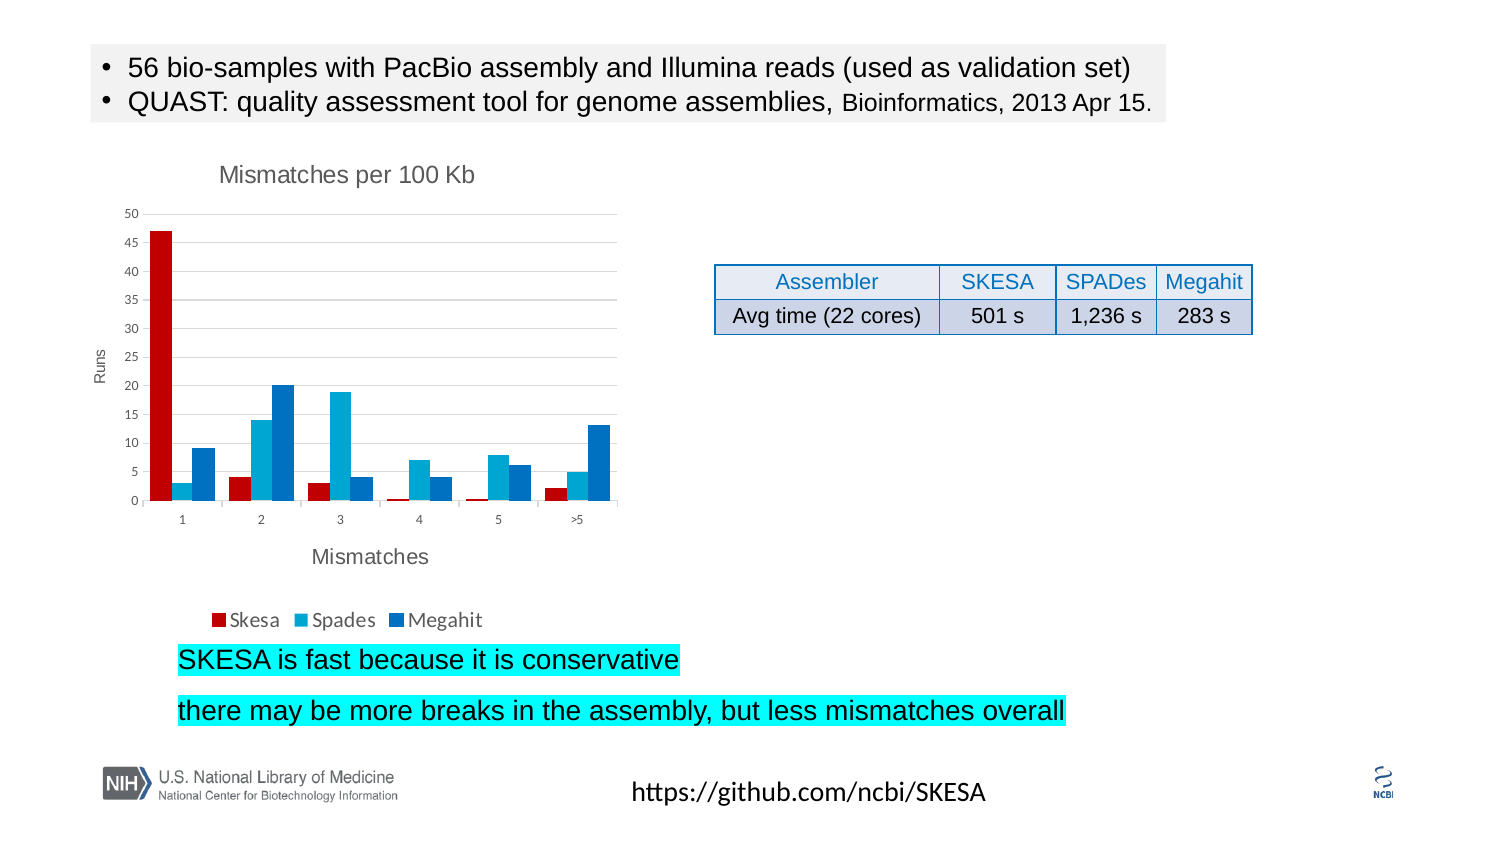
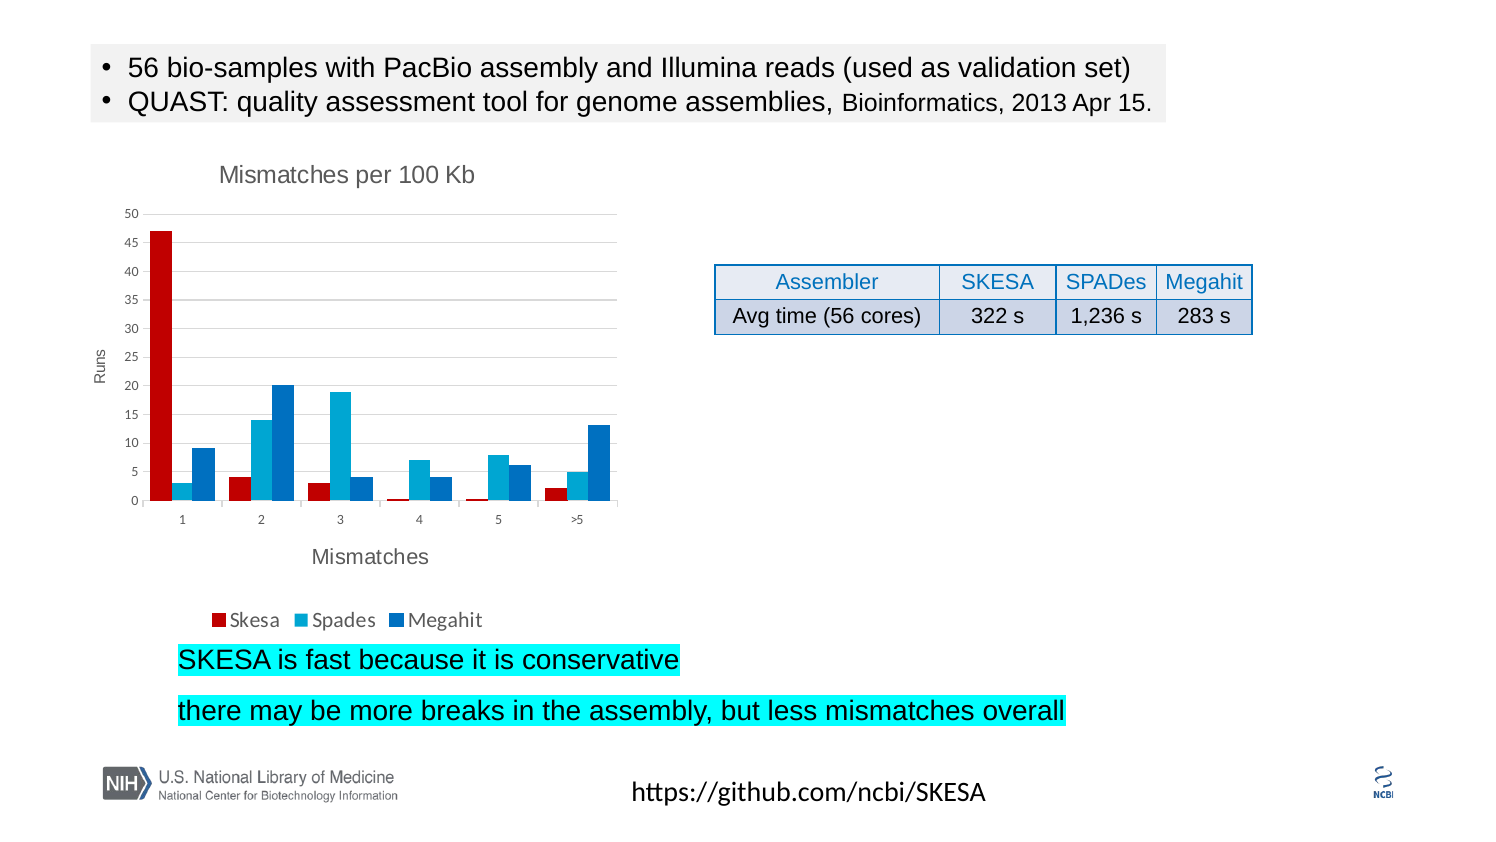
time 22: 22 -> 56 (839, 316)
501: 501 -> 322 (989, 316)
